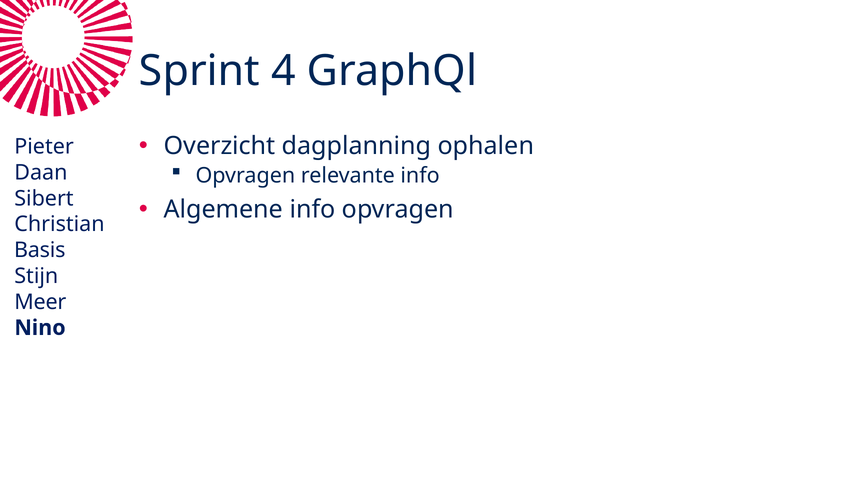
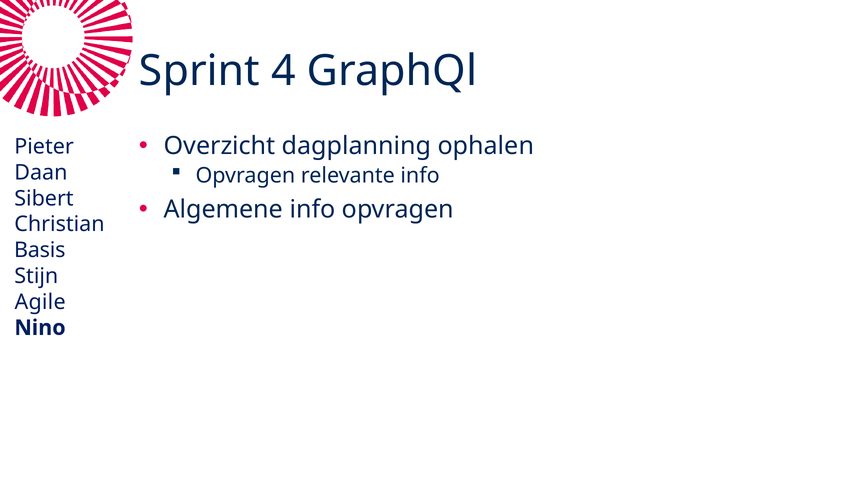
Meer: Meer -> Agile (40, 301)
